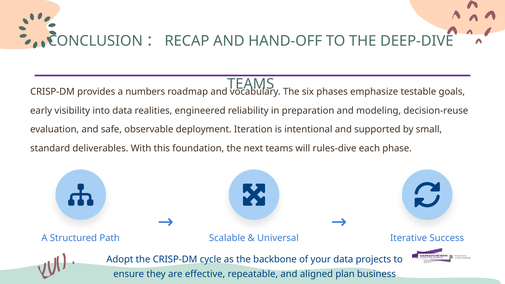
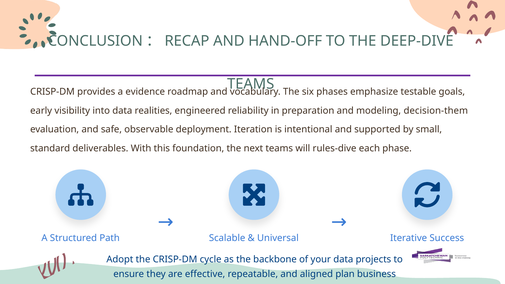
numbers: numbers -> evidence (145, 92)
decision-reuse: decision-reuse -> decision-them (436, 111)
